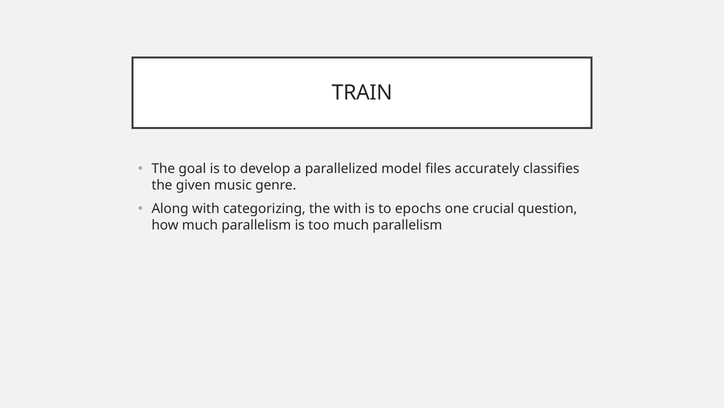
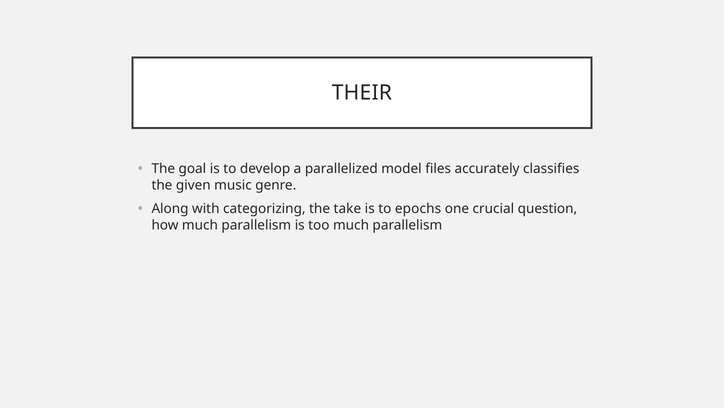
TRAIN: TRAIN -> THEIR (362, 92)
the with: with -> take (347, 209)
